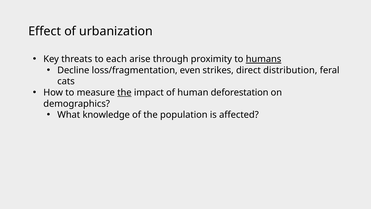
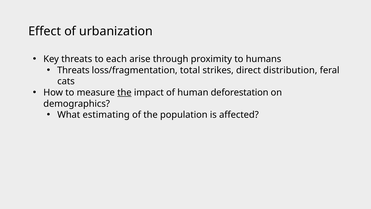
humans underline: present -> none (264, 59)
Decline: Decline -> Threats (73, 70)
even: even -> total (190, 70)
knowledge: knowledge -> estimating (106, 115)
